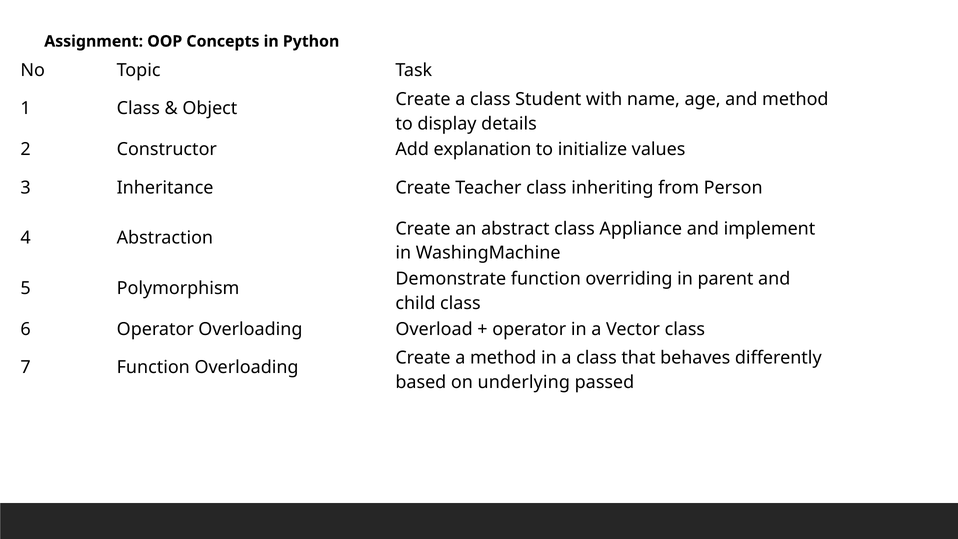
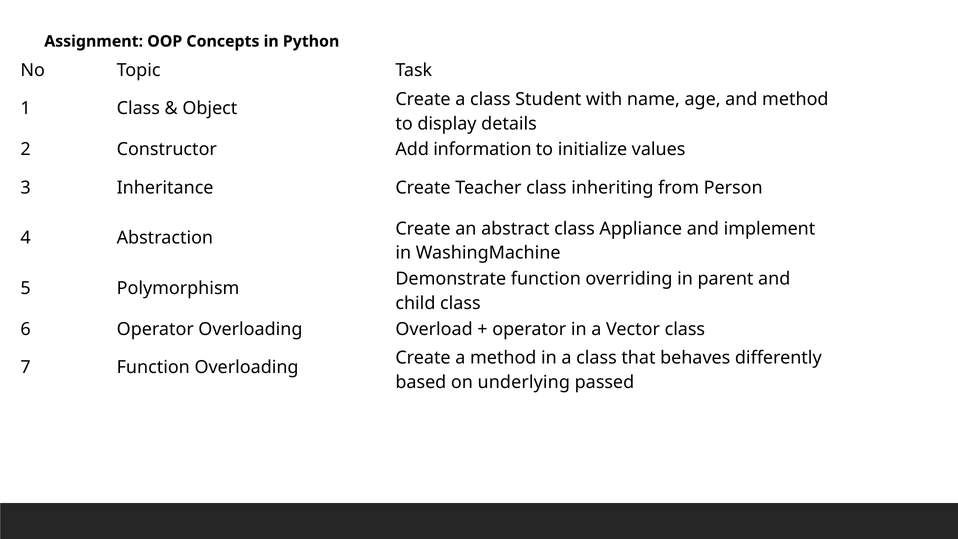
explanation: explanation -> information (482, 149)
